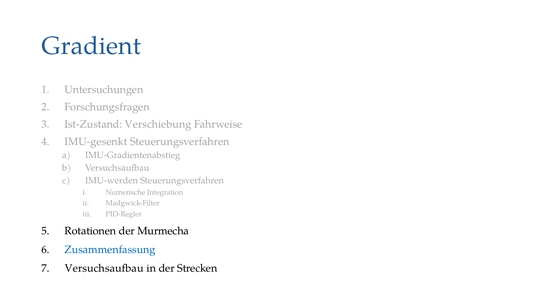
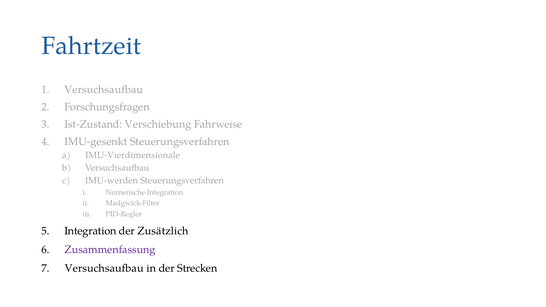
Gradient: Gradient -> Fahrtzeit (91, 46)
Untersuchungen: Untersuchungen -> Versuchsaufbau (104, 90)
IMU-Gradientenabstieg: IMU-Gradientenabstieg -> IMU-Vierdimensionale (133, 155)
Rotationen: Rotationen -> Integration (90, 231)
Murmecha: Murmecha -> Zusätzlich (163, 231)
Zusammenfassung colour: blue -> purple (110, 250)
